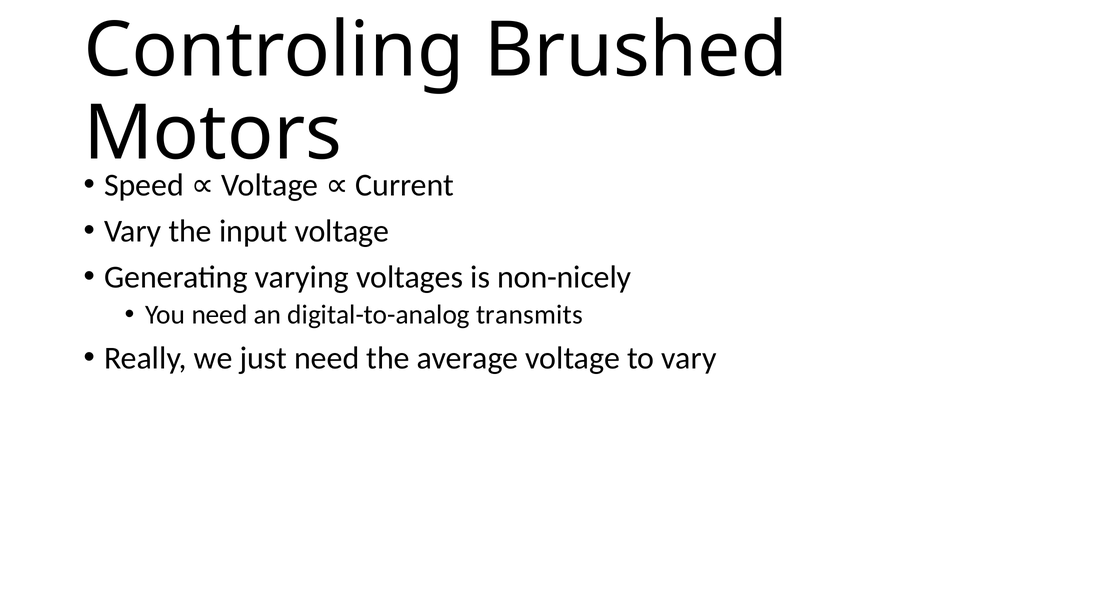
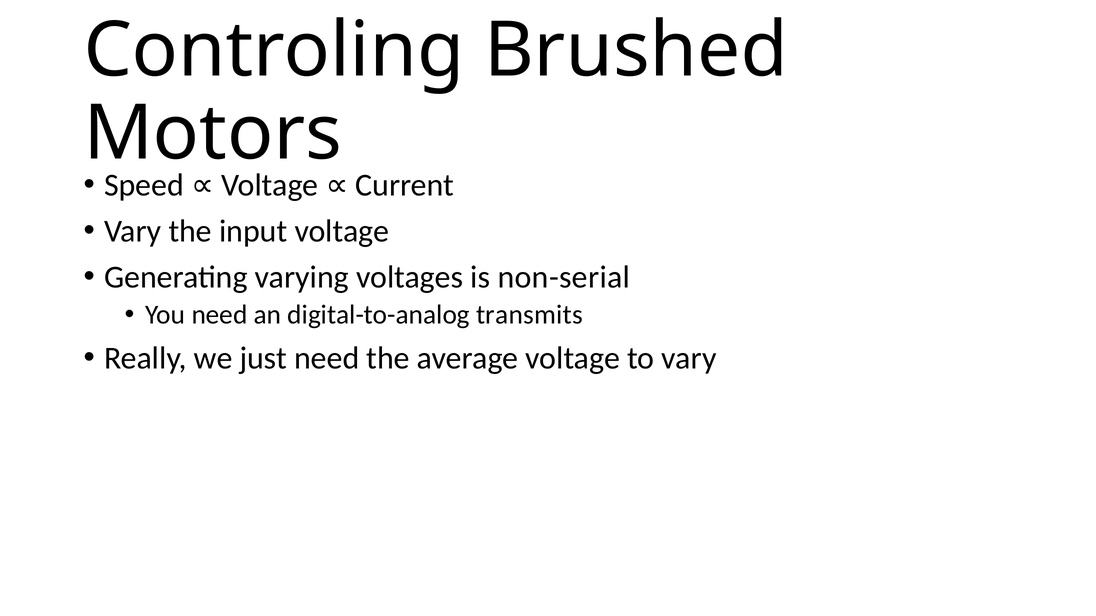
non-nicely: non-nicely -> non-serial (564, 277)
